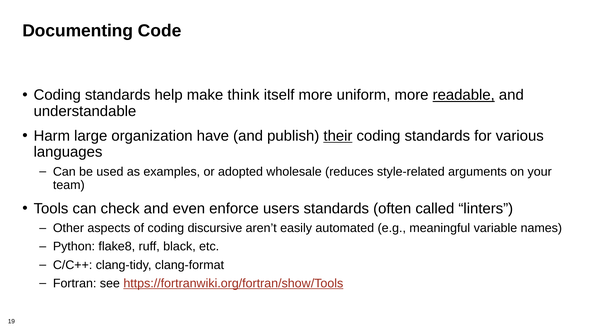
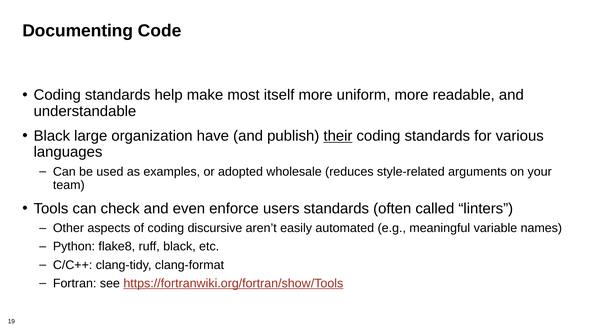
think: think -> most (244, 95)
readable underline: present -> none (464, 95)
Harm: Harm -> Black (52, 136)
